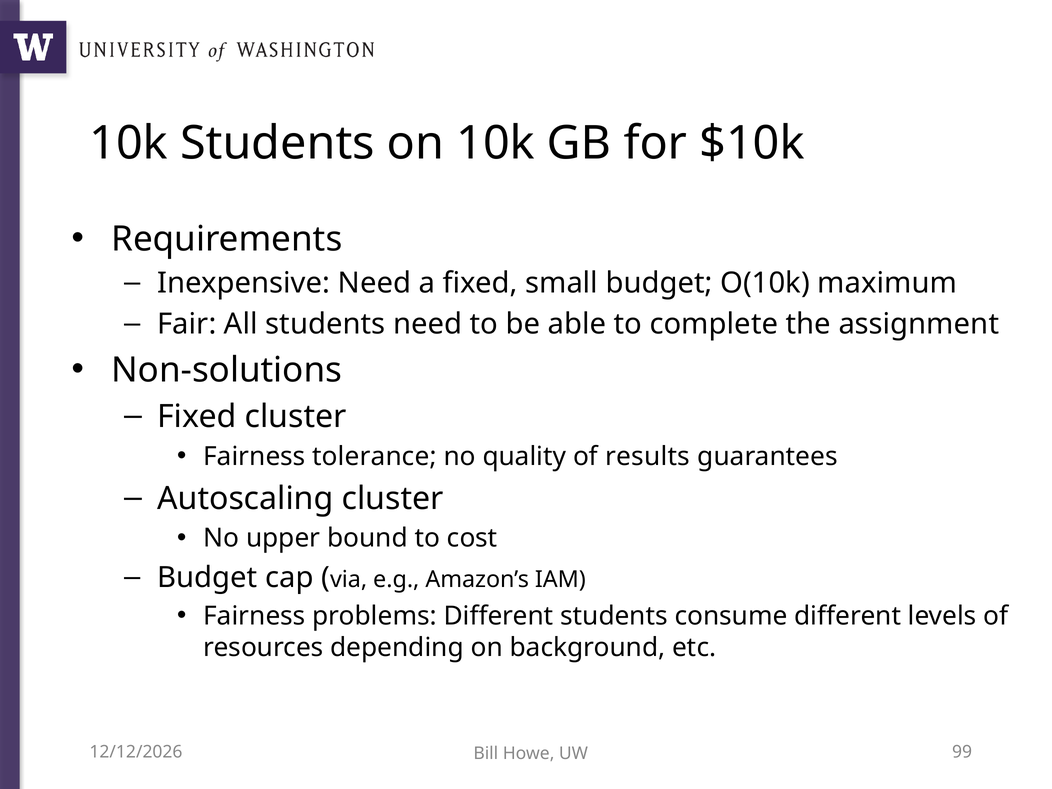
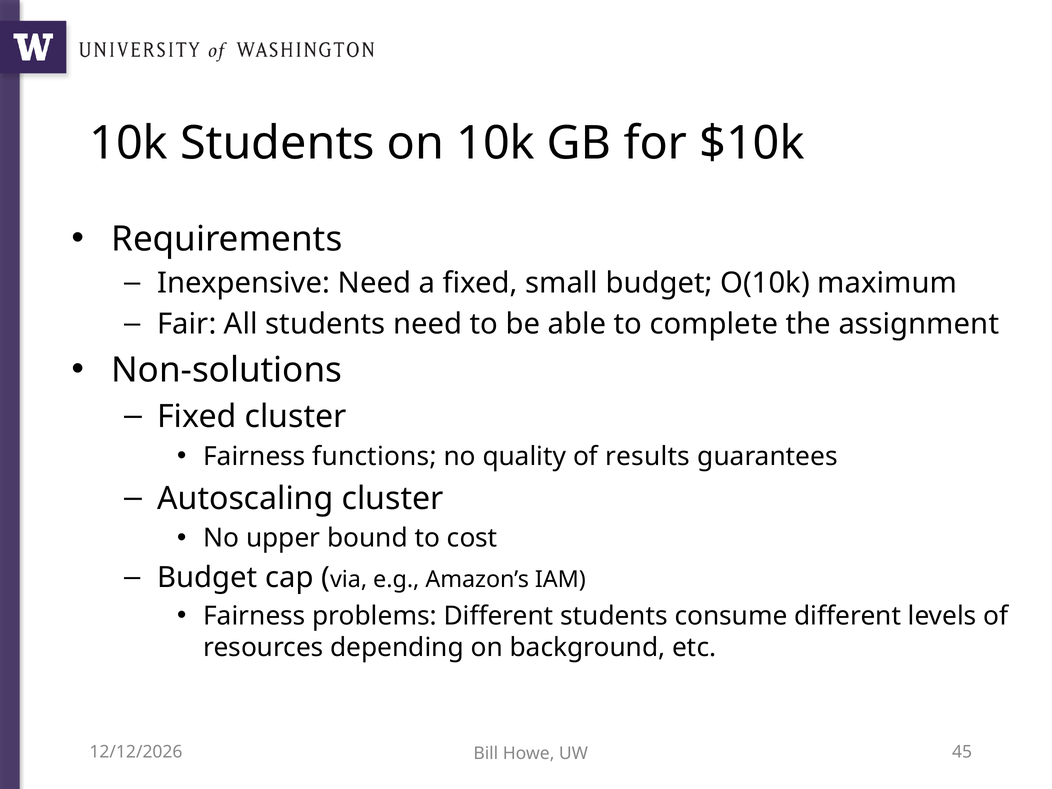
tolerance: tolerance -> functions (374, 457)
99: 99 -> 45 (962, 752)
